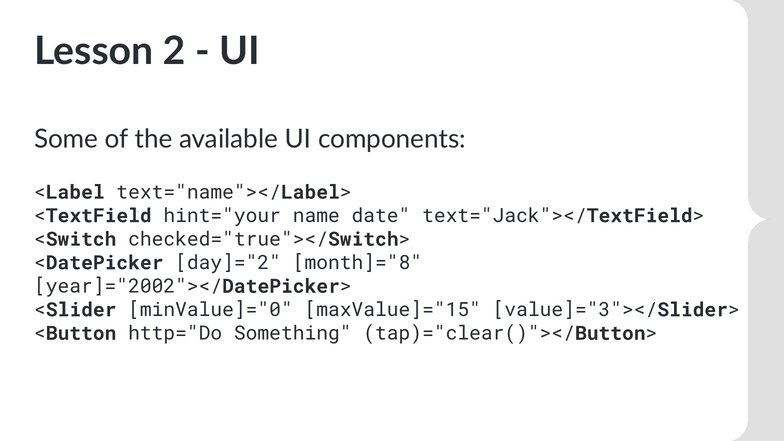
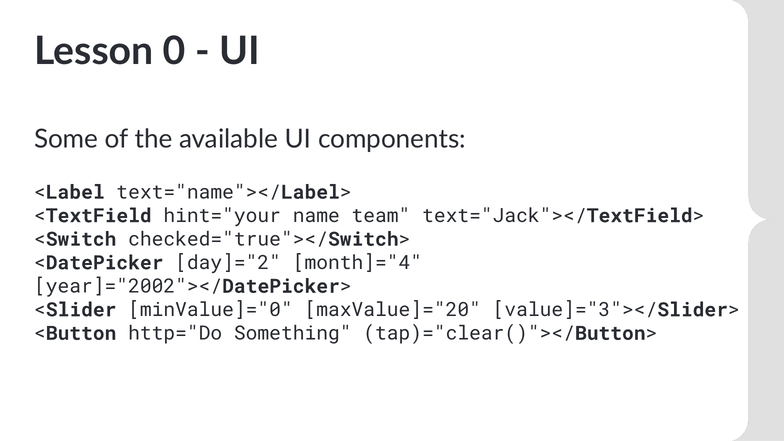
2: 2 -> 0 (174, 51)
date: date -> team (381, 216)
month]="8: month]="8 -> month]="4 (357, 263)
maxValue]="15: maxValue]="15 -> maxValue]="20 (393, 310)
